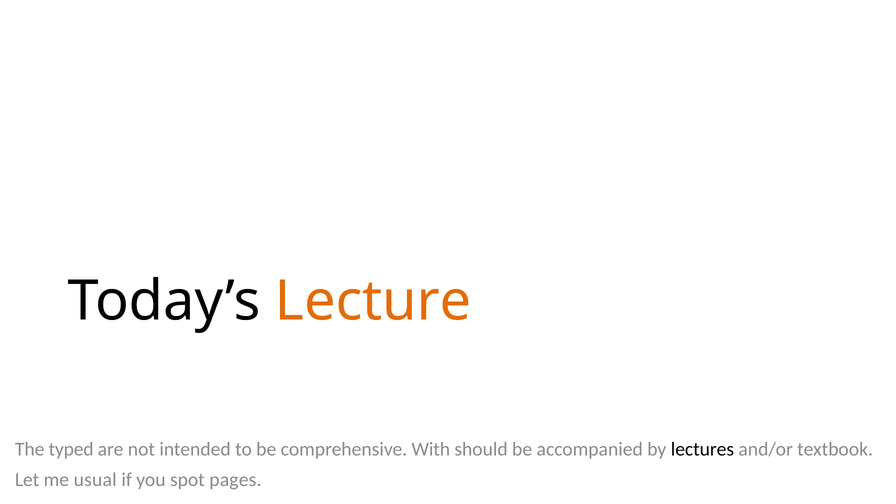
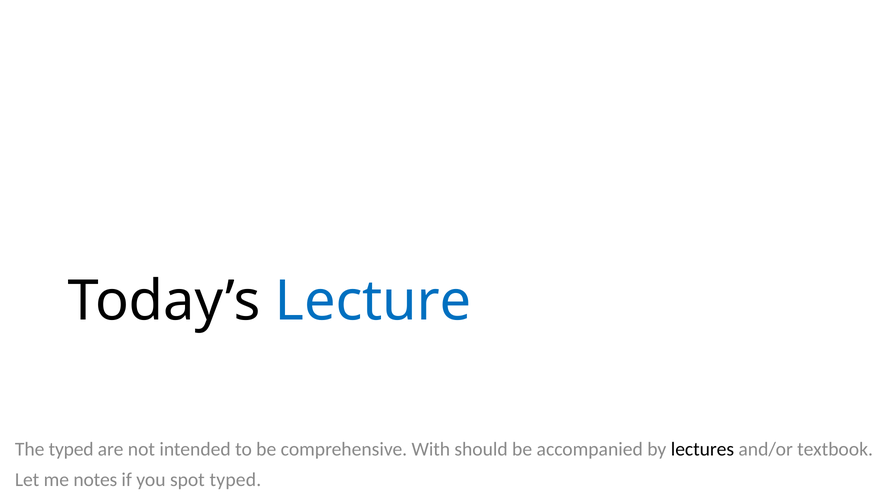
Lecture colour: orange -> blue (373, 301)
usual: usual -> notes (95, 480)
spot pages: pages -> typed (235, 480)
